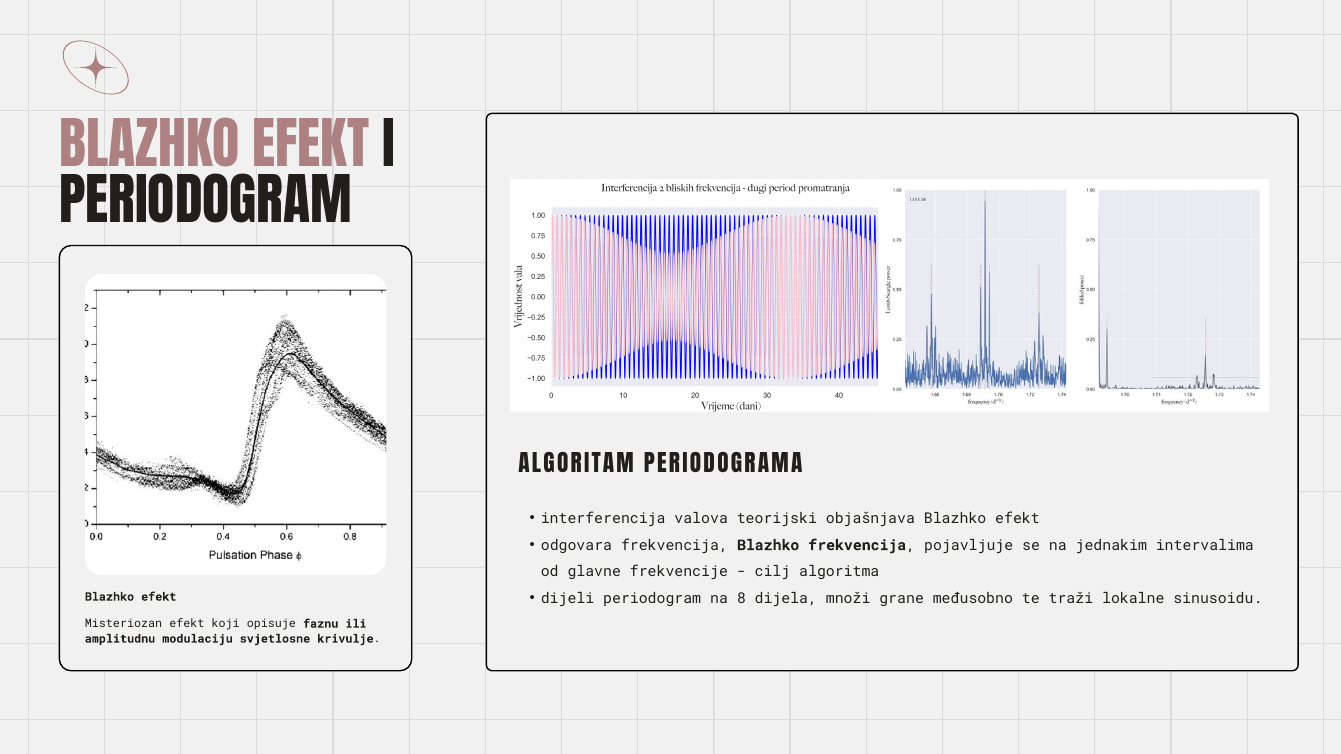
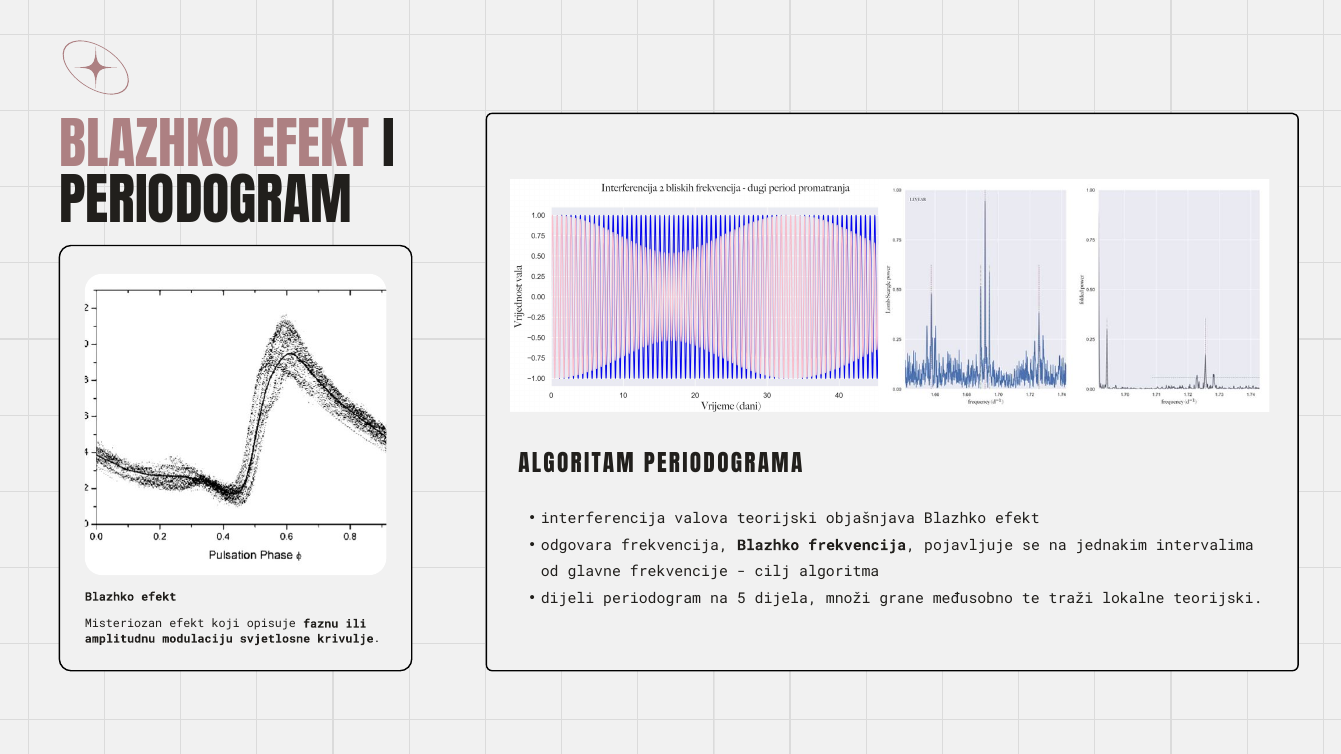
8: 8 -> 5 (741, 599)
lokalne sinusoidu: sinusoidu -> teorijski (1218, 599)
